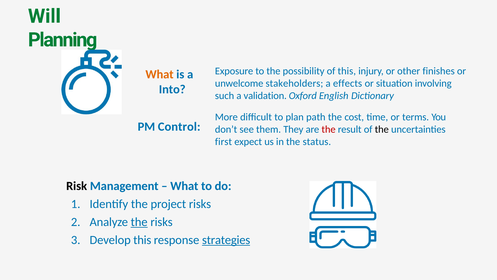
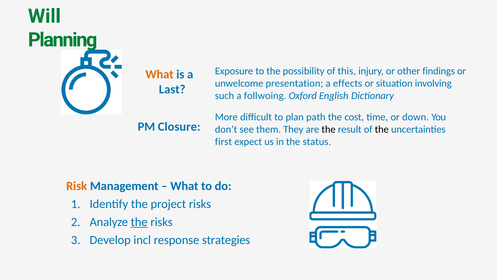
finishes: finishes -> findings (439, 71)
stakeholders: stakeholders -> presentation (294, 83)
Into: Into -> Last (172, 89)
validation: validation -> follwoing (265, 96)
terms: terms -> down (416, 117)
Control: Control -> Closure (179, 127)
the colour: red -> black (329, 129)
Risk colour: black -> orange (77, 186)
Develop this: this -> incl (142, 240)
strategies underline: present -> none (226, 240)
